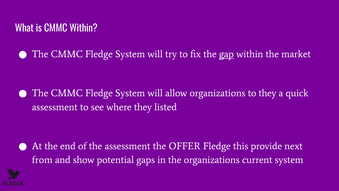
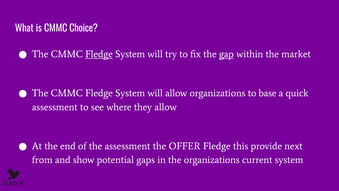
CMMC Within: Within -> Choice (84, 28)
Fledge underline: none -> present (99, 54)
to they: they -> base (268, 93)
they listed: listed -> allow (166, 107)
